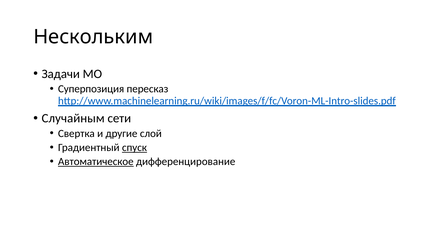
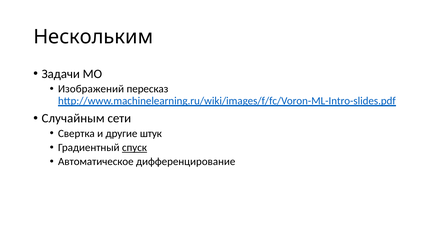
Суперпозиция: Суперпозиция -> Изображений (91, 89)
слой: слой -> штук (151, 134)
Автоматическое underline: present -> none (96, 162)
